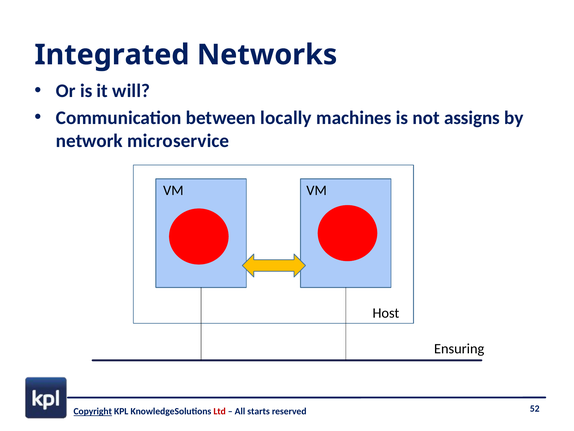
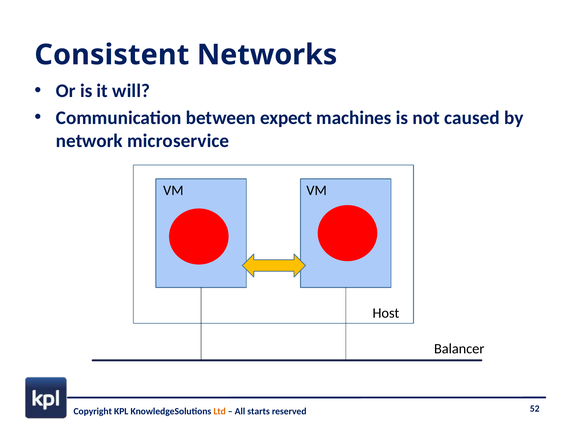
Integrated: Integrated -> Consistent (112, 55)
locally: locally -> expect (286, 118)
assigns: assigns -> caused (472, 118)
Ensuring: Ensuring -> Balancer (459, 348)
Copyright underline: present -> none (93, 411)
Ltd colour: red -> orange (220, 411)
